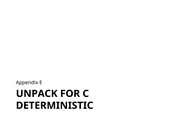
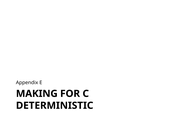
UNPACK: UNPACK -> MAKING (37, 94)
